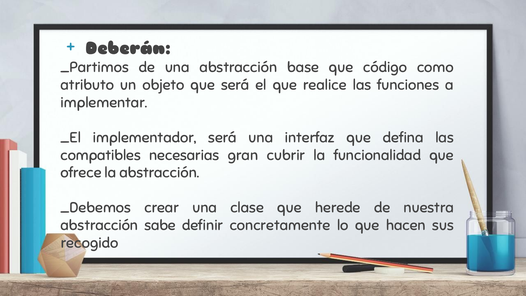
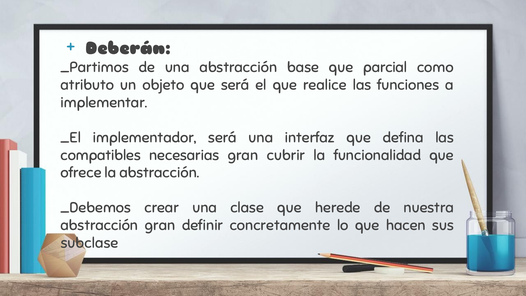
código: código -> parcial (385, 67)
abstracción sabe: sabe -> gran (160, 225)
recogido: recogido -> subclase (90, 243)
